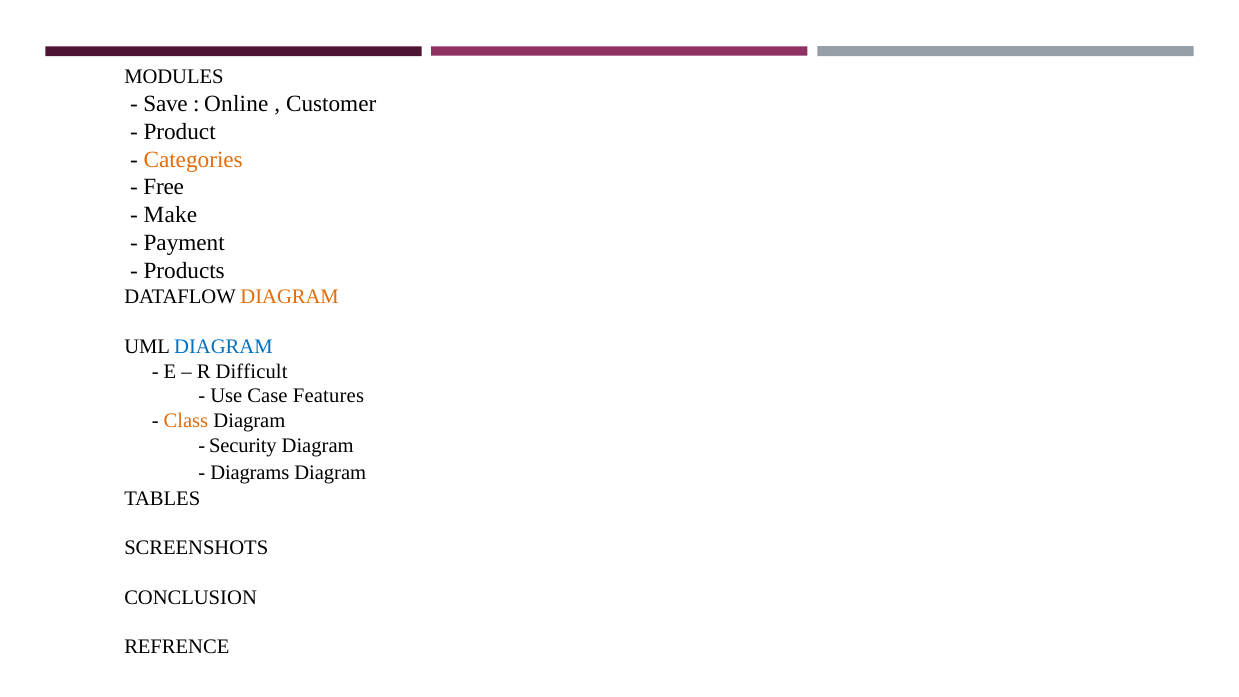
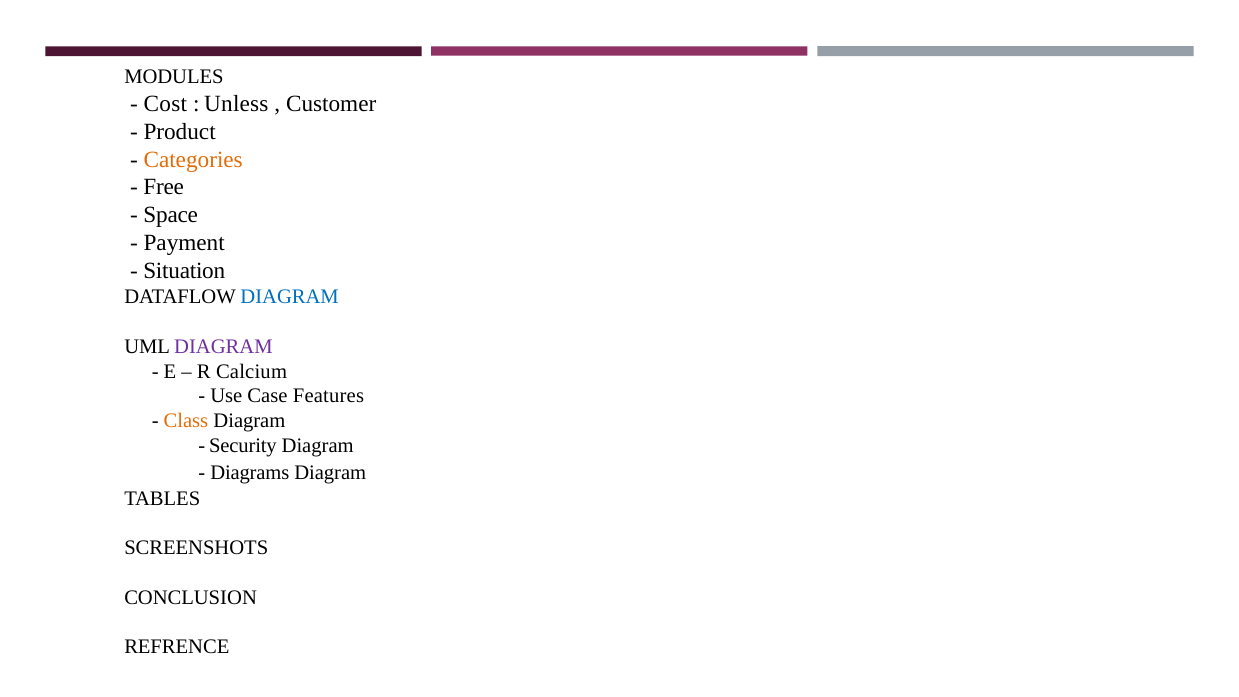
Save: Save -> Cost (165, 104)
Online: Online -> Unless (236, 104)
Make: Make -> Space (171, 215)
Products: Products -> Situation (184, 271)
DIAGRAM colour: orange -> blue (290, 297)
DIAGRAM colour: blue -> purple (223, 347)
Difficult: Difficult -> Calcium (252, 371)
